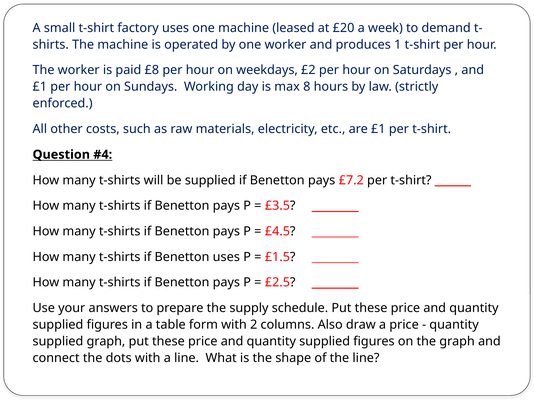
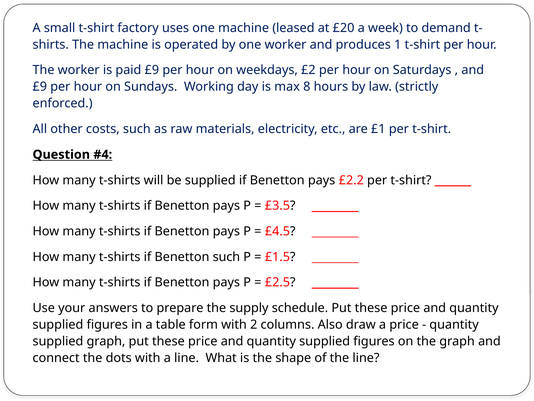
paid £8: £8 -> £9 (152, 70)
£1: £1 -> £9 (40, 87)
£7.2: £7.2 -> £2.2 (351, 180)
Benetton uses: uses -> such (226, 257)
